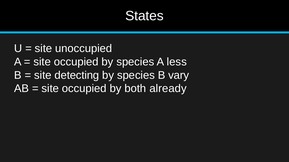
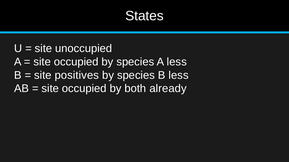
detecting: detecting -> positives (77, 75)
B vary: vary -> less (179, 75)
